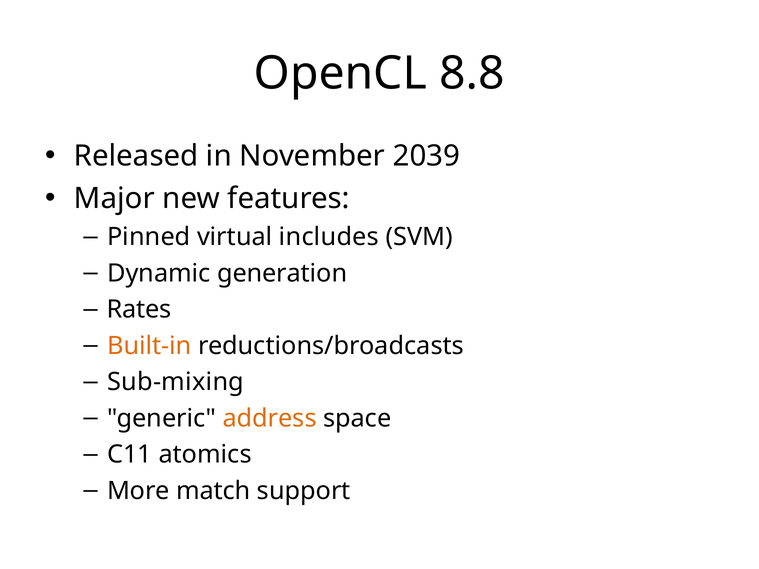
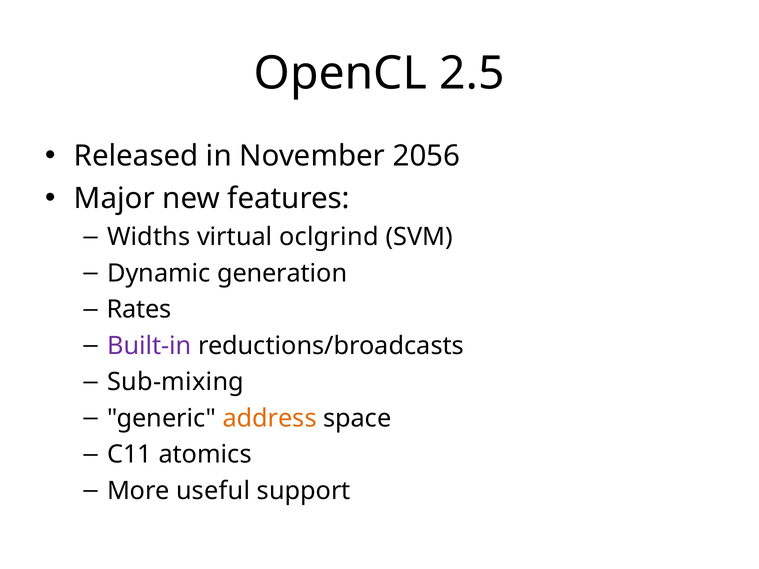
8.8: 8.8 -> 2.5 (472, 73)
2039: 2039 -> 2056 (426, 156)
Pinned: Pinned -> Widths (149, 237)
includes: includes -> oclgrind (329, 237)
Built-in colour: orange -> purple (149, 346)
match: match -> useful (213, 491)
